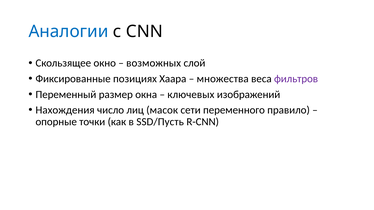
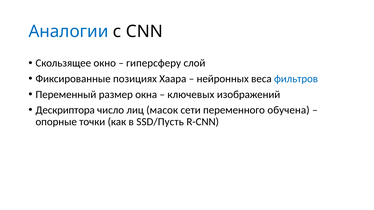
возможных: возможных -> гиперсферу (154, 63)
множества: множества -> нейронных (223, 79)
фильтров colour: purple -> blue (296, 79)
Нахождения: Нахождения -> Дескриптора (65, 110)
правило: правило -> обучена (289, 110)
